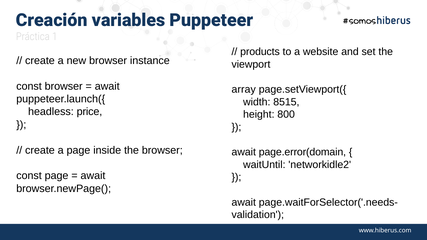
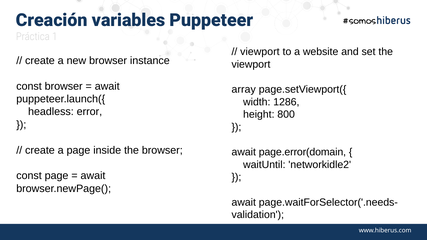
products: products -> viewport (260, 52)
8515: 8515 -> 1286 (286, 102)
price: price -> error (89, 112)
